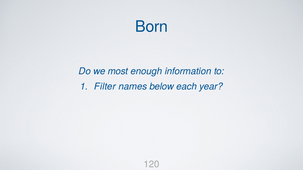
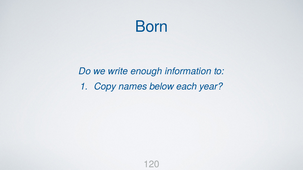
most: most -> write (118, 72)
Filter: Filter -> Copy (105, 87)
